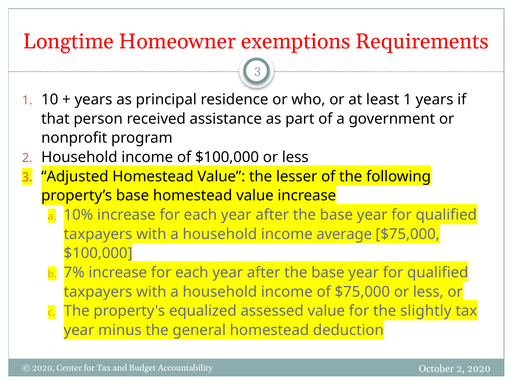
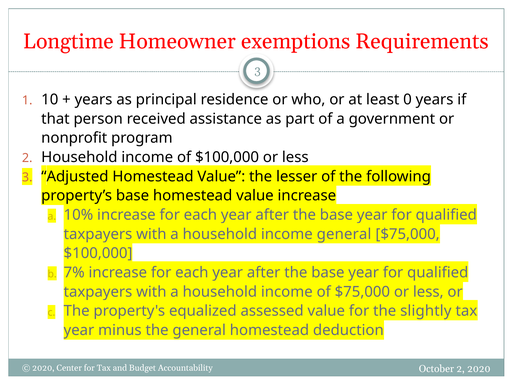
least 1: 1 -> 0 (408, 99)
income average: average -> general (344, 234)
